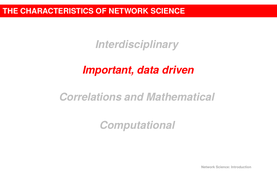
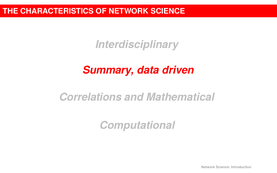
Important: Important -> Summary (108, 70)
